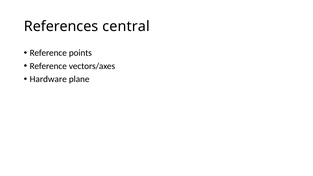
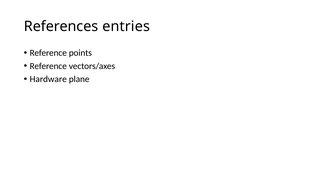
central: central -> entries (126, 26)
